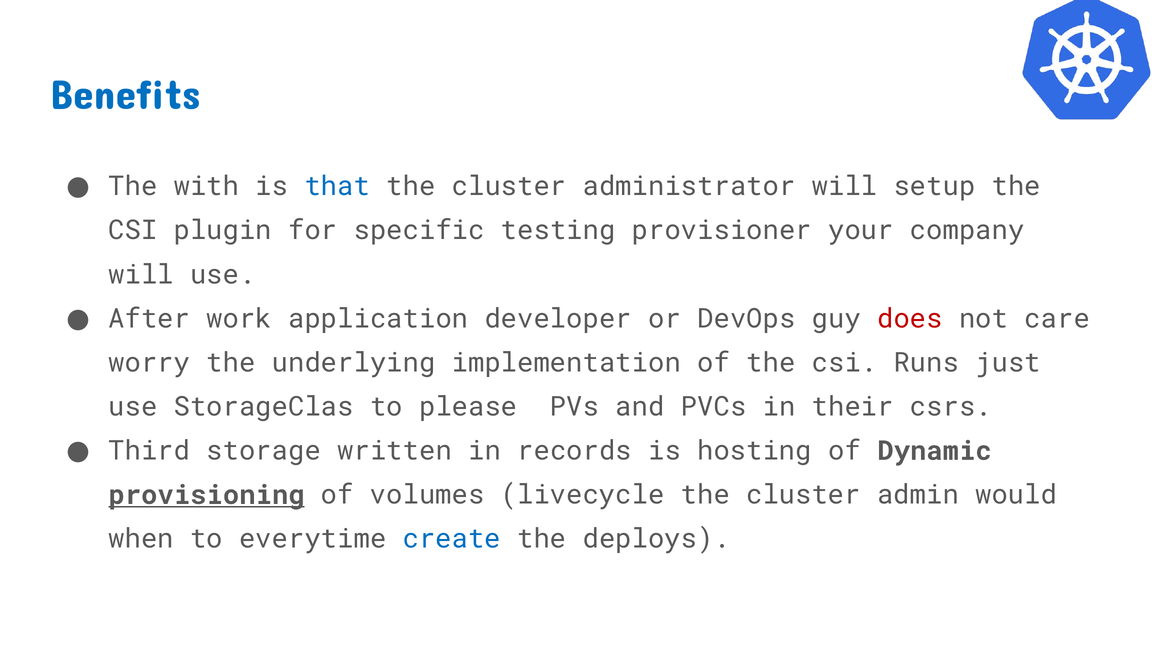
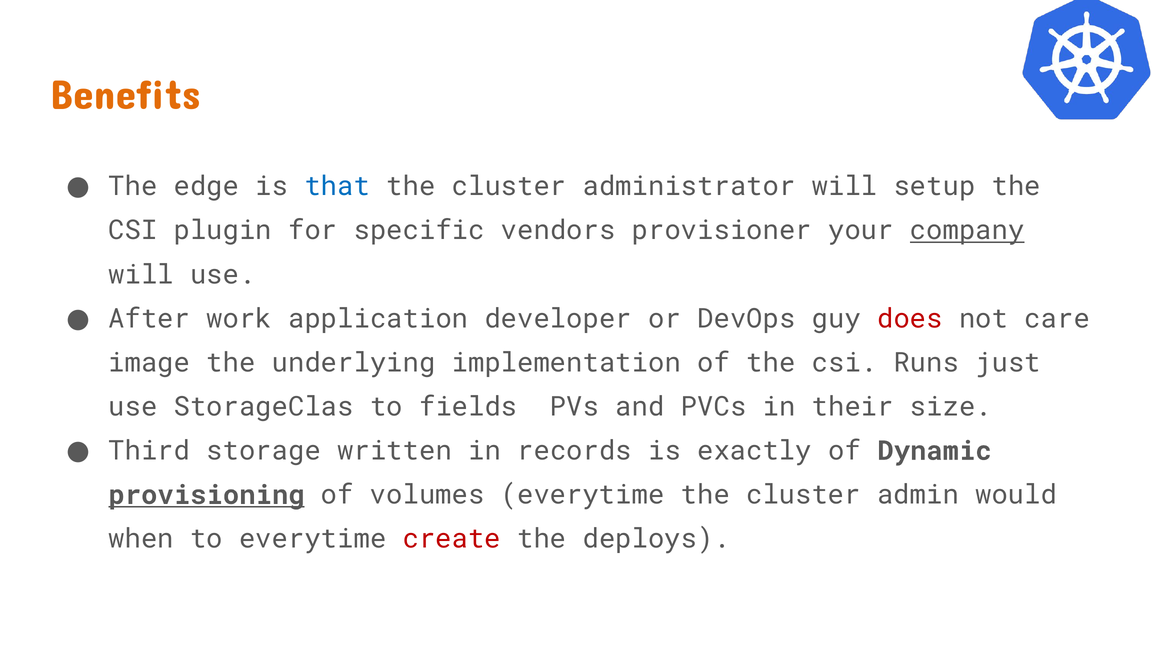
Benefits colour: blue -> orange (126, 95)
with: with -> edge (206, 186)
testing: testing -> vendors (558, 230)
company underline: none -> present (967, 230)
worry: worry -> image (149, 363)
please: please -> fields (468, 407)
csrs: csrs -> size (951, 407)
hosting: hosting -> exactly (754, 451)
volumes livecycle: livecycle -> everytime (583, 495)
create colour: blue -> red (452, 539)
